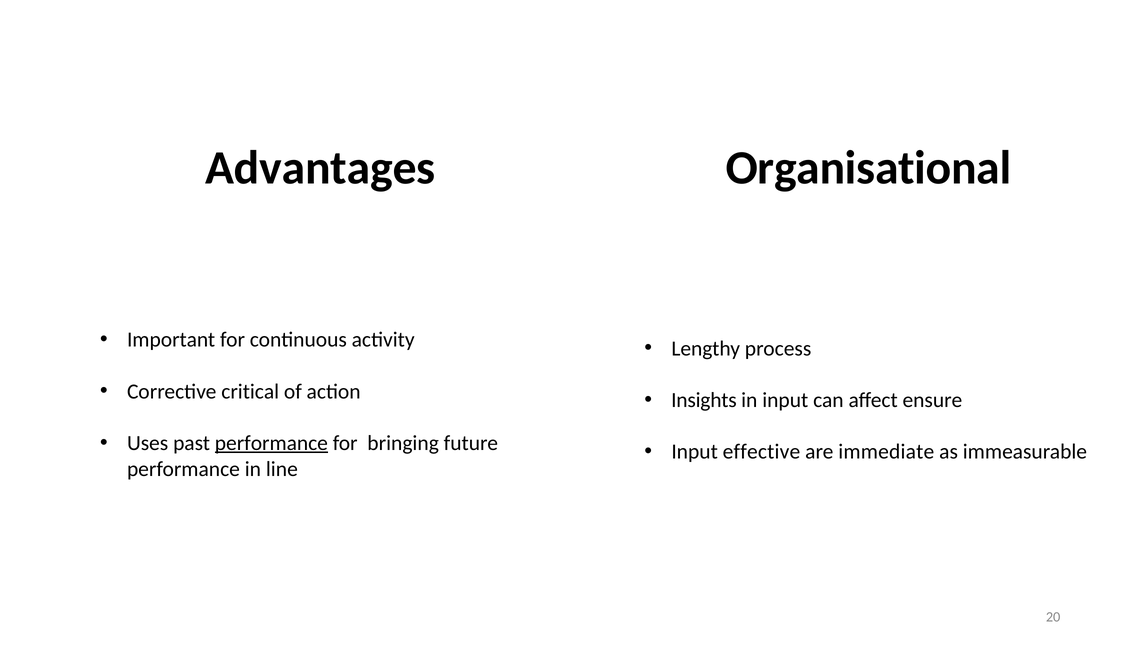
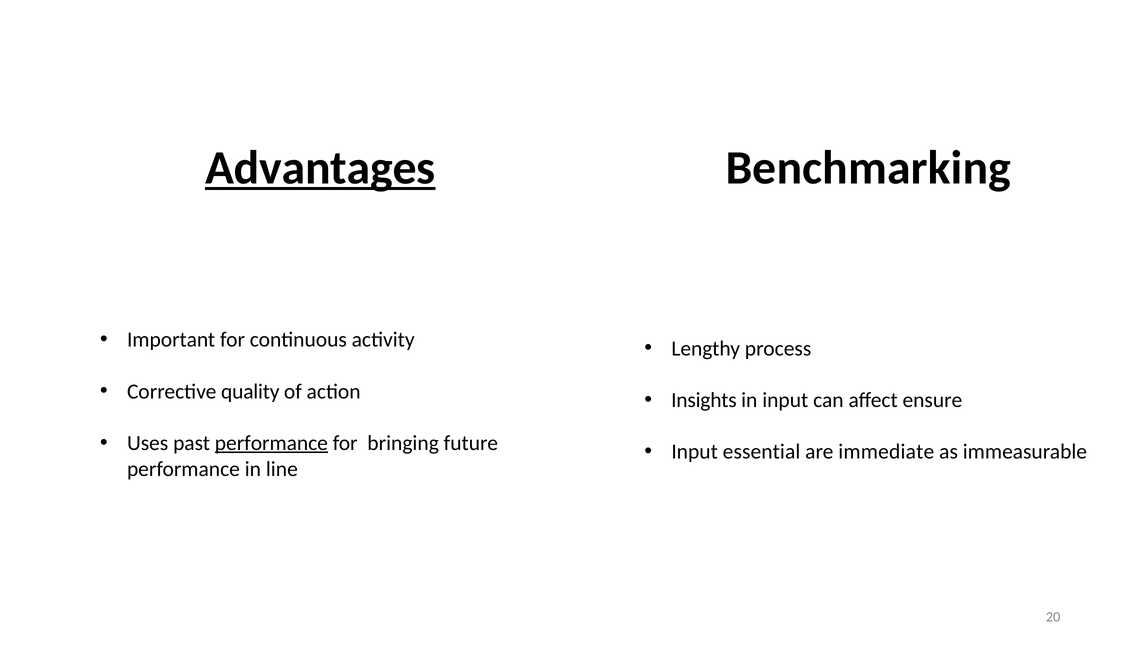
Advantages underline: none -> present (320, 168)
Organisational: Organisational -> Benchmarking (868, 168)
critical: critical -> quality (250, 391)
effective: effective -> essential (762, 452)
